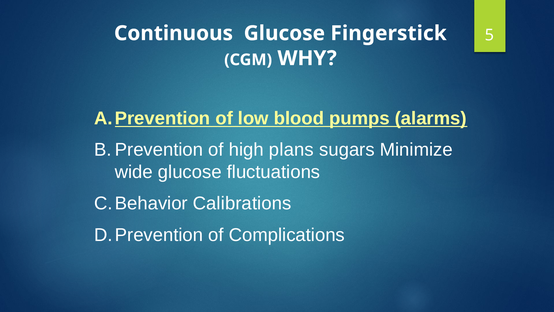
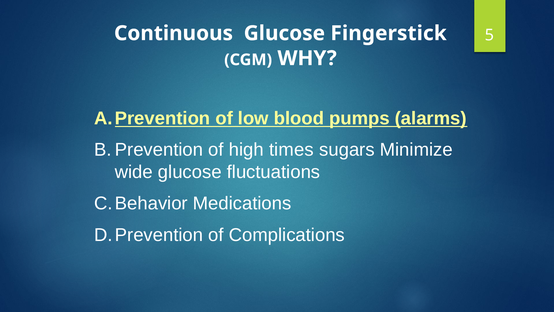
plans: plans -> times (291, 150)
Calibrations: Calibrations -> Medications (242, 203)
